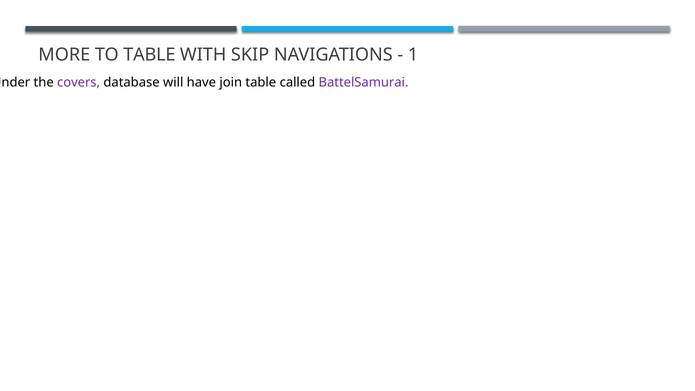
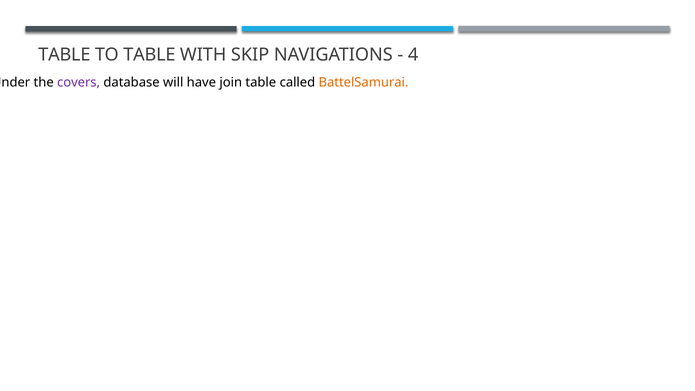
MORE: MORE -> TABLE (64, 55)
1: 1 -> 4 (413, 55)
BattelSamurai colour: purple -> orange (364, 82)
